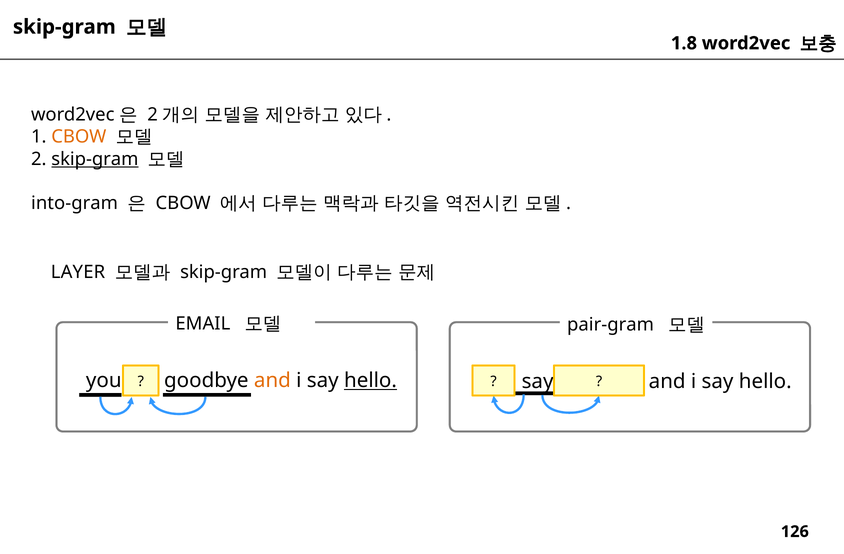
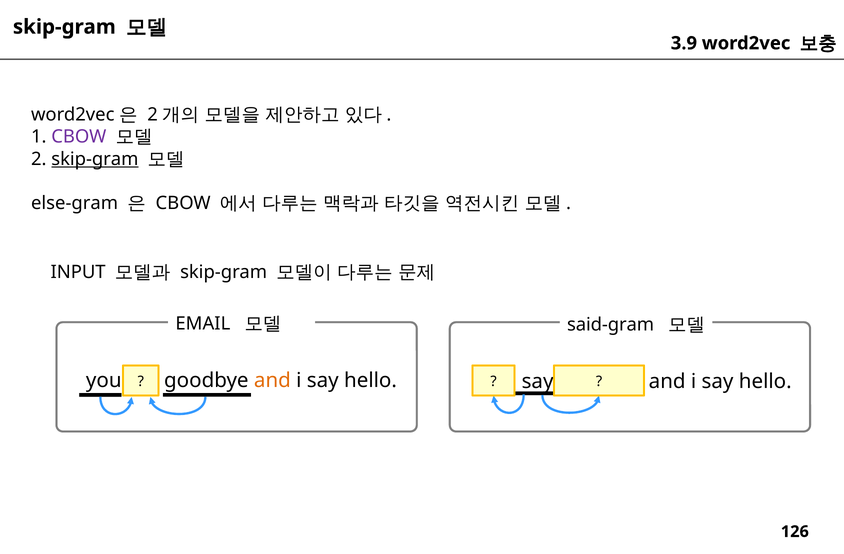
1.8: 1.8 -> 3.9 (684, 43)
CBOW colour: orange -> purple (79, 137)
into-gram: into-gram -> else-gram (75, 203)
LAYER: LAYER -> INPUT (78, 273)
pair-gram: pair-gram -> said-gram (611, 325)
hello underline: present -> none (371, 381)
